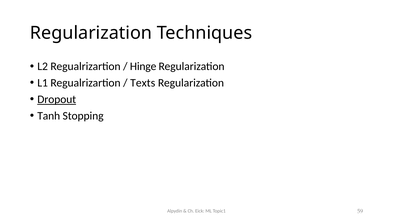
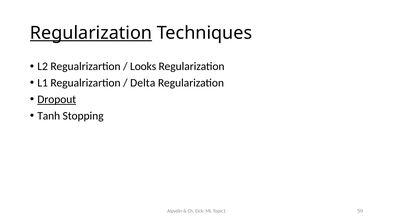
Regularization underline: none -> present (91, 33)
Hinge: Hinge -> Looks (143, 66)
Texts: Texts -> Delta (143, 83)
